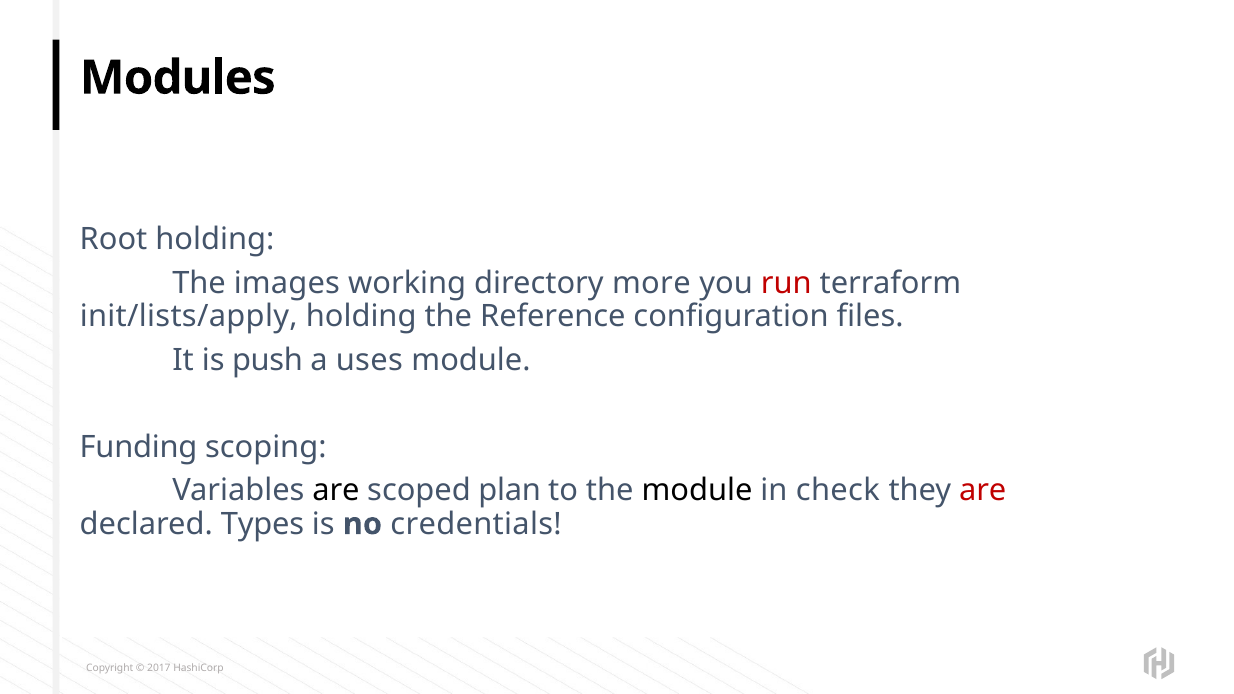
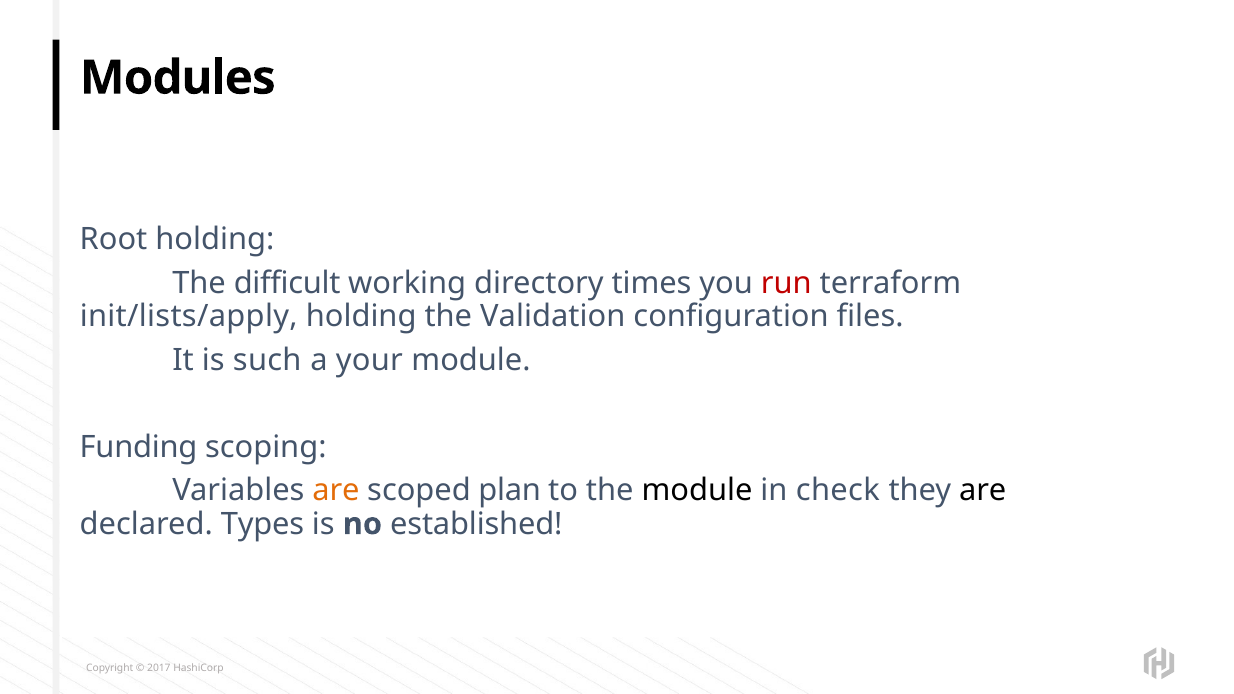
images: images -> difficult (287, 283)
more: more -> times (652, 283)
Reference: Reference -> Validation (553, 316)
push: push -> such (267, 360)
uses: uses -> your (369, 360)
are colour: black -> orange (336, 491)
are colour: red -> black (983, 491)
credentials: credentials -> established (476, 524)
